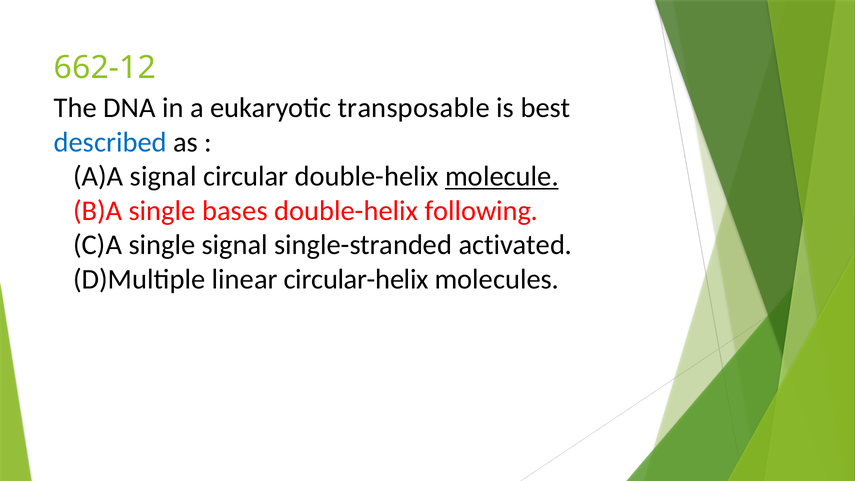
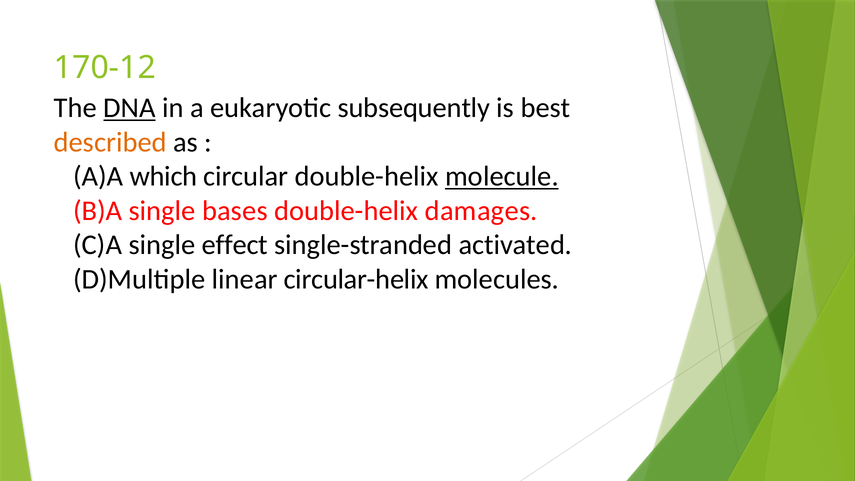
662-12: 662-12 -> 170-12 (105, 67)
DNA underline: none -> present (129, 108)
transposable: transposable -> subsequently (414, 108)
described colour: blue -> orange (110, 142)
A)A signal: signal -> which (163, 176)
following: following -> damages (481, 211)
single signal: signal -> effect (235, 245)
